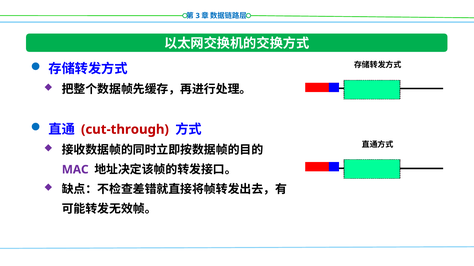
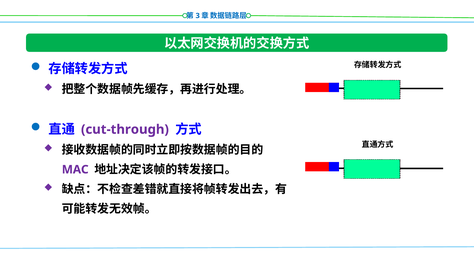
cut-through colour: red -> purple (125, 130)
